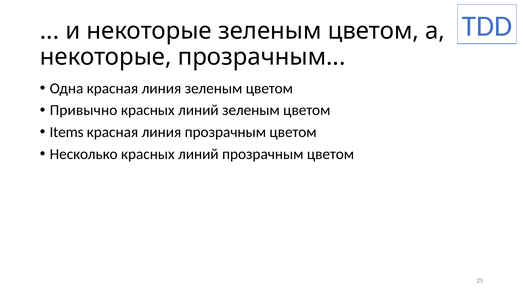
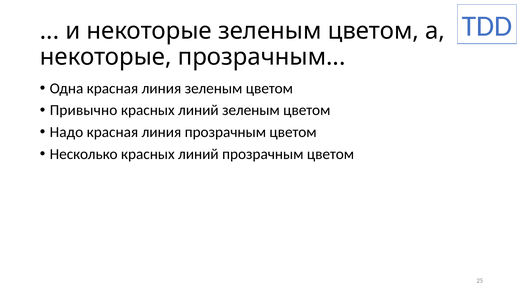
Items: Items -> Надо (66, 132)
